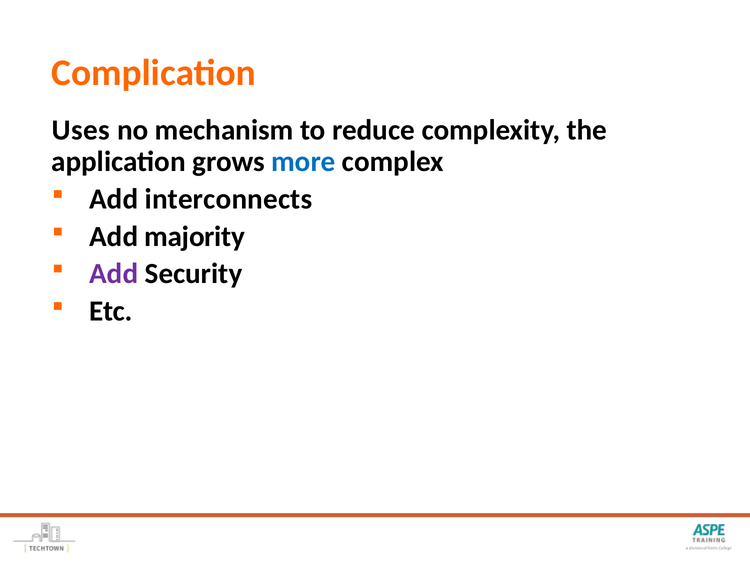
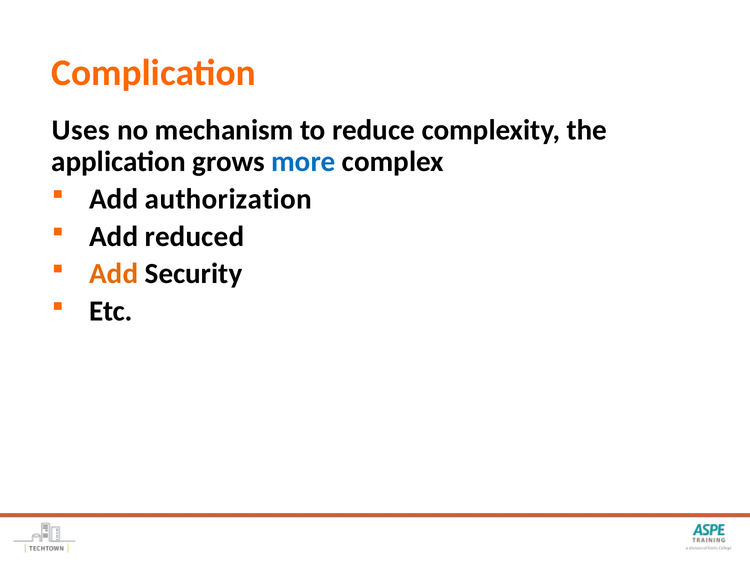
interconnects: interconnects -> authorization (228, 199)
majority: majority -> reduced (194, 237)
Add colour: purple -> orange (114, 274)
